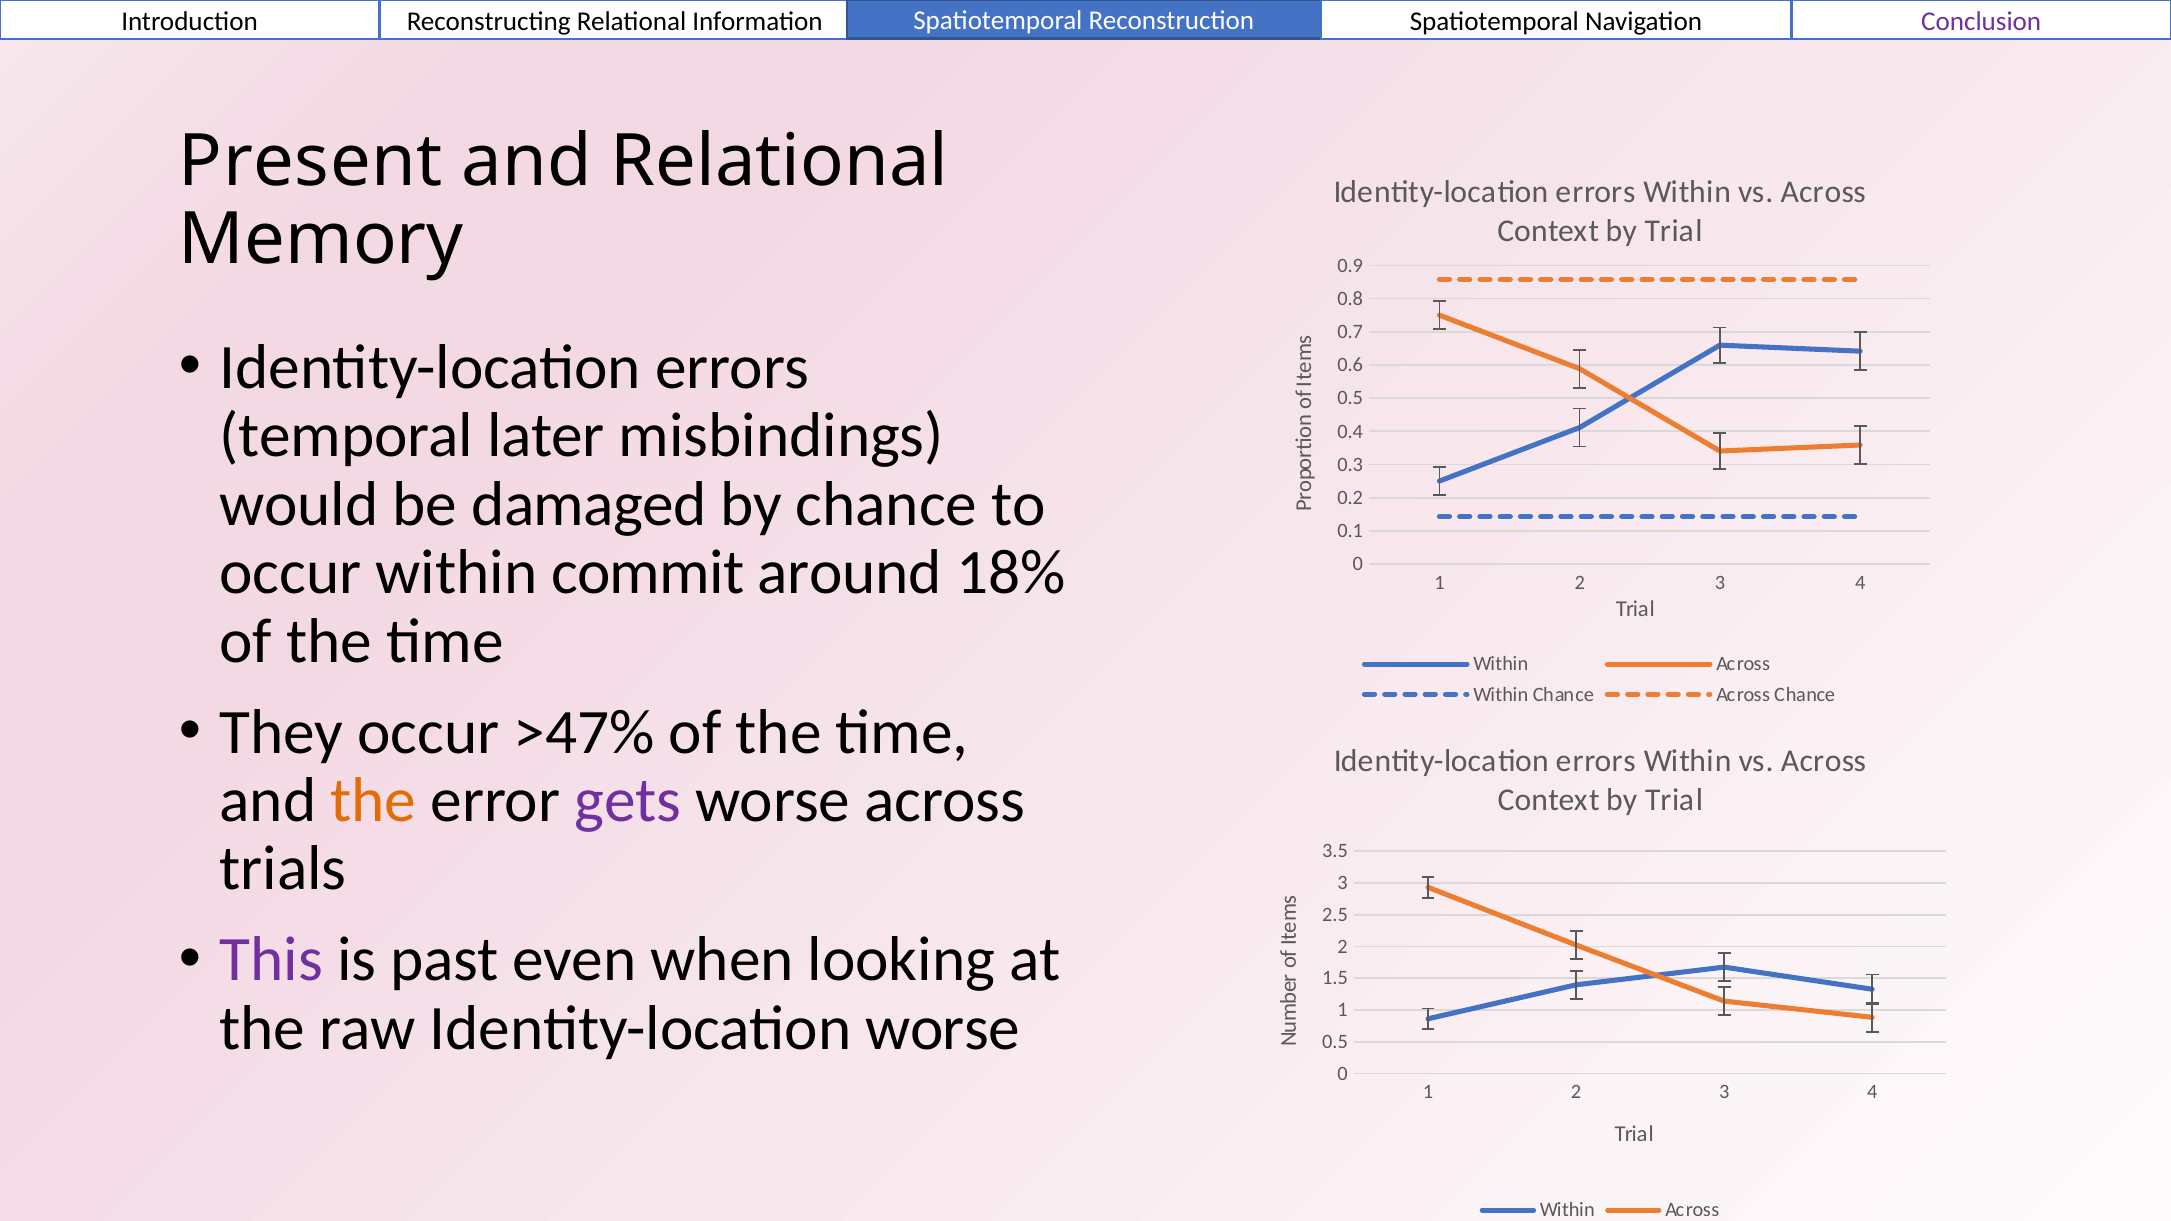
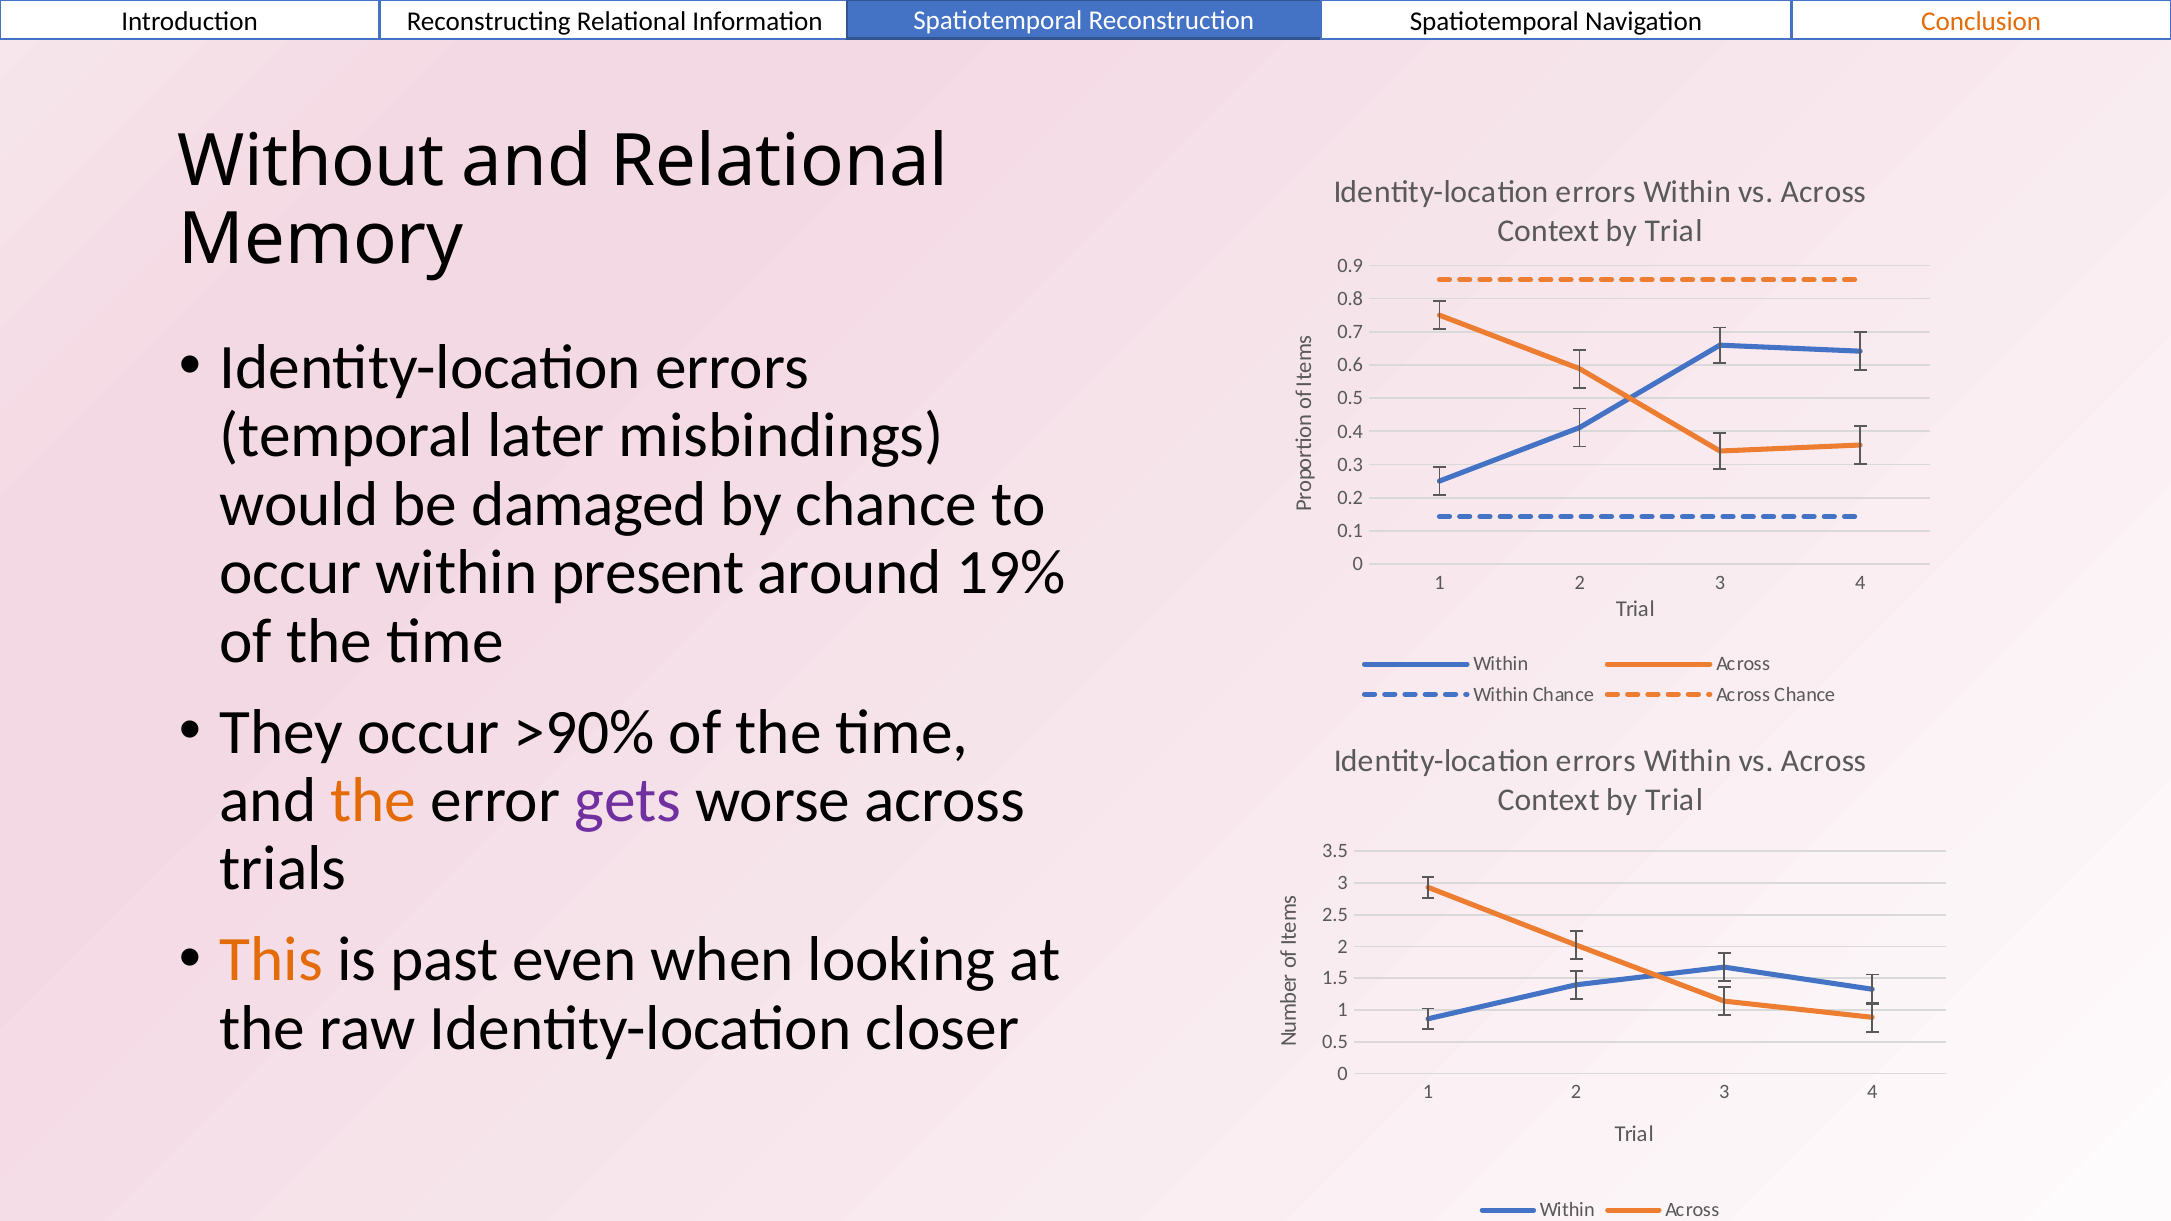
Conclusion colour: purple -> orange (1981, 21)
Present: Present -> Without (311, 162)
commit: commit -> present (648, 573)
18%: 18% -> 19% (1011, 573)
>47%: >47% -> >90% (584, 732)
This colour: purple -> orange (271, 960)
Identity-location worse: worse -> closer (942, 1028)
